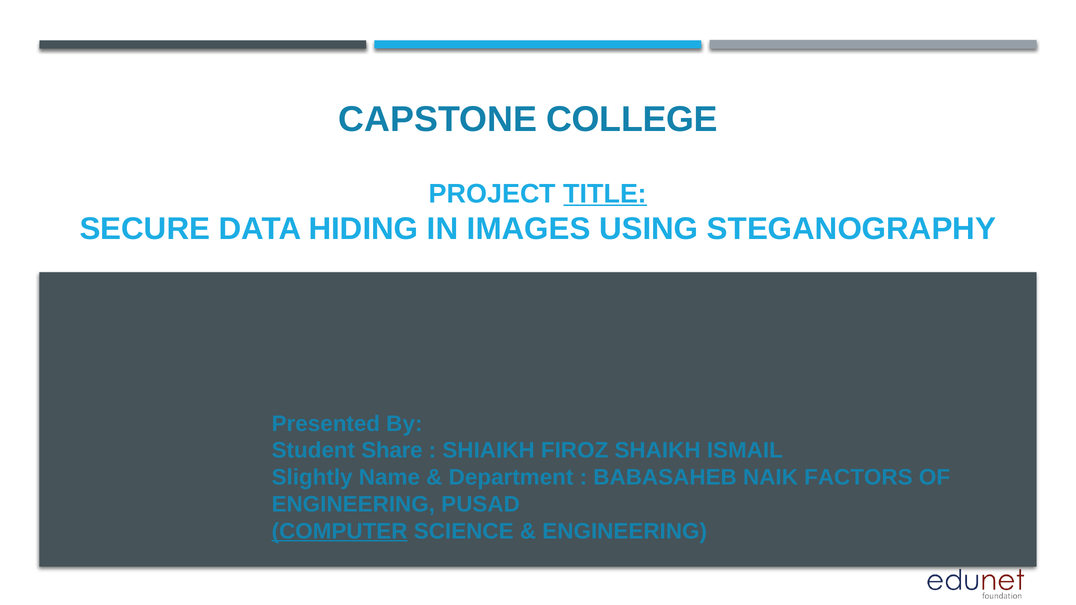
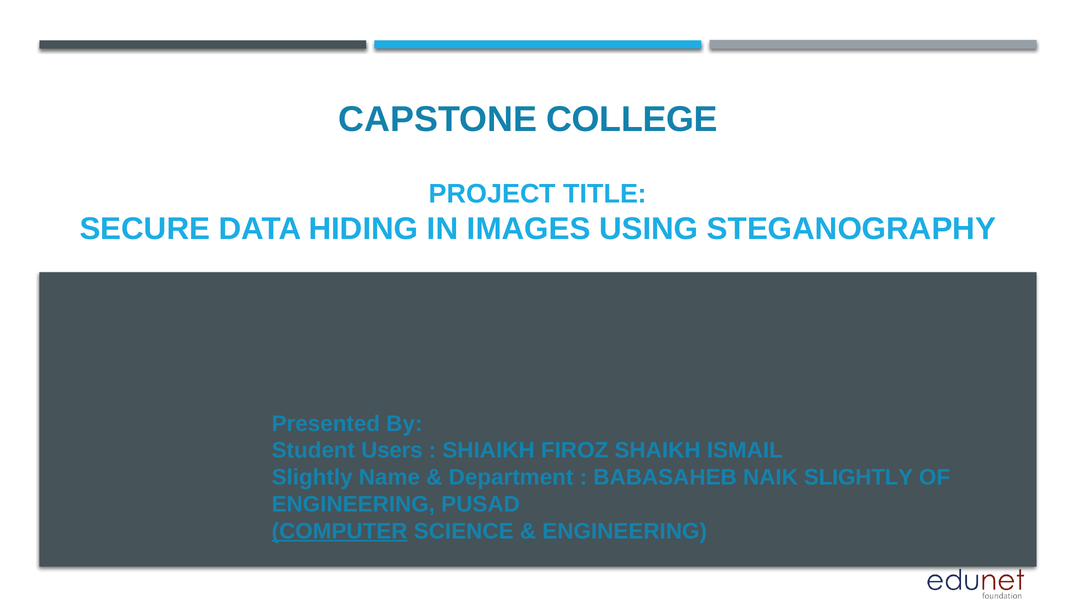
TITLE underline: present -> none (605, 194)
Share: Share -> Users (392, 451)
NAIK FACTORS: FACTORS -> SLIGHTLY (859, 478)
